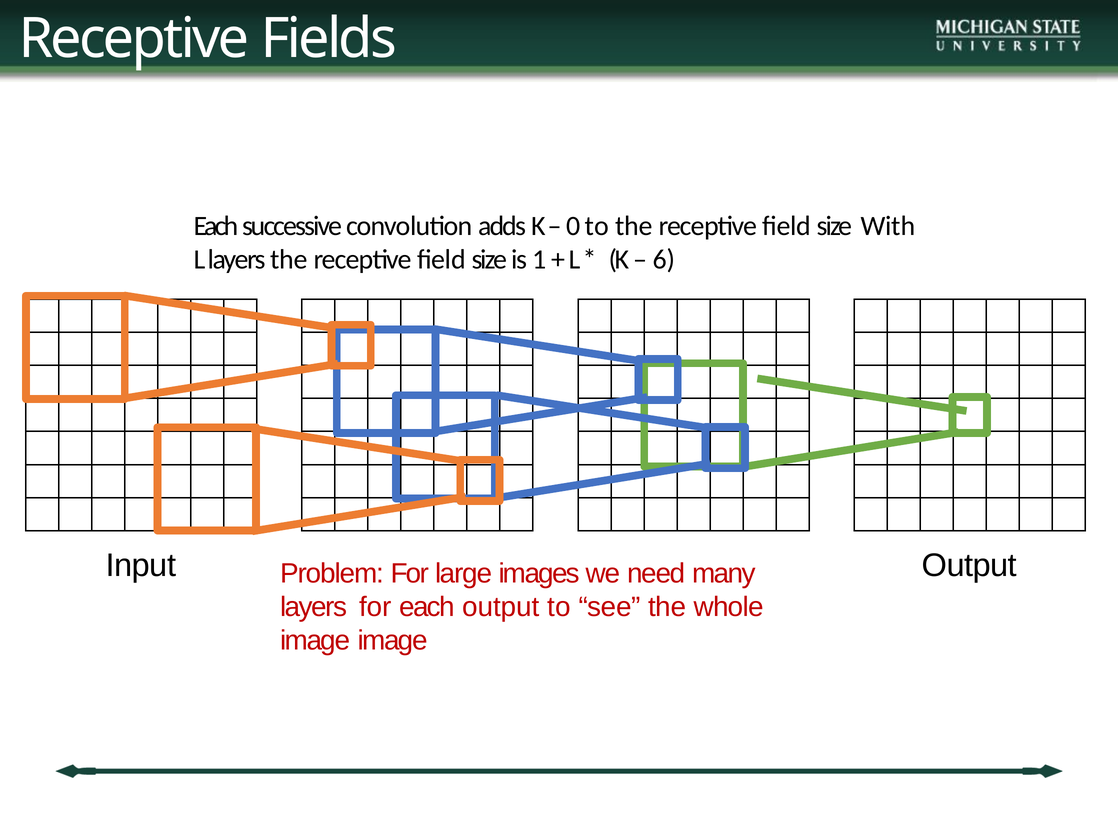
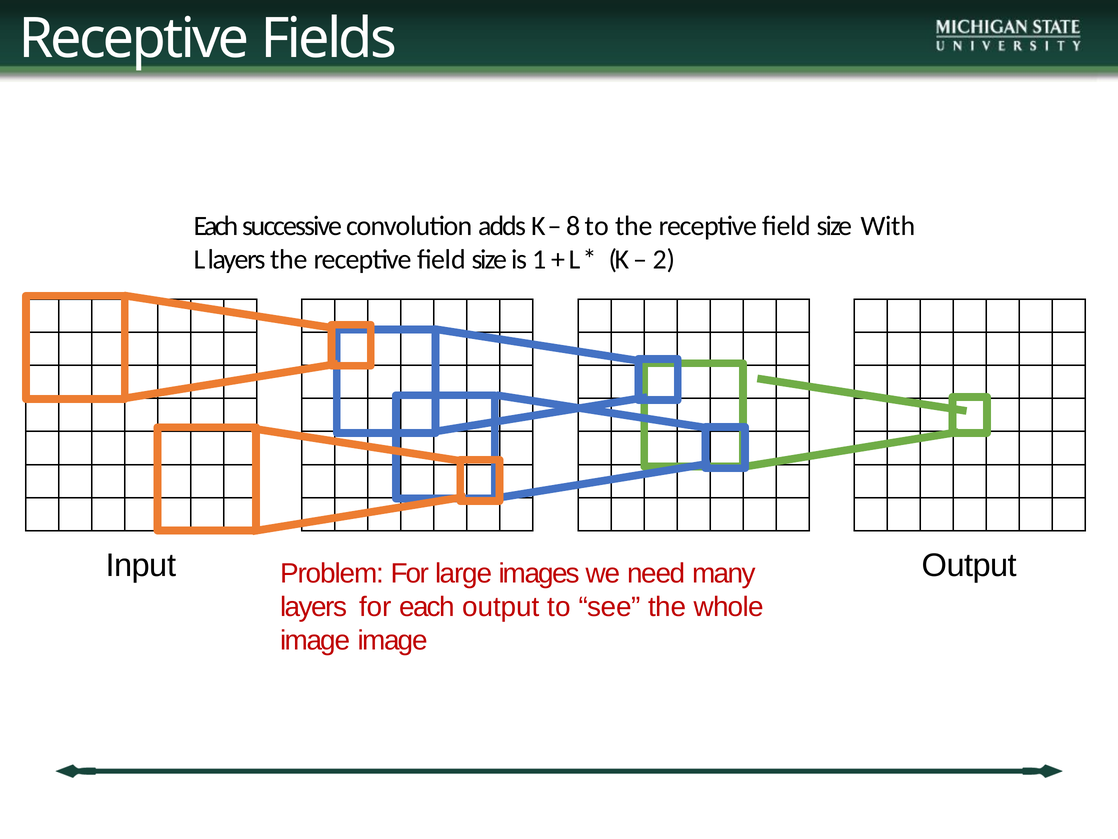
0: 0 -> 8 (573, 226)
6: 6 -> 2 (664, 260)
